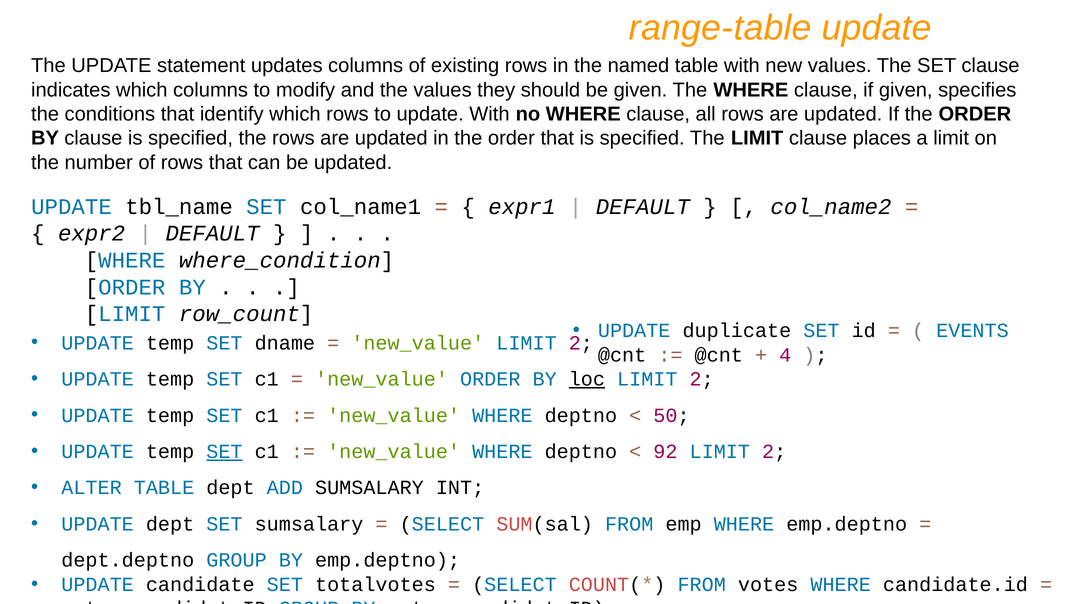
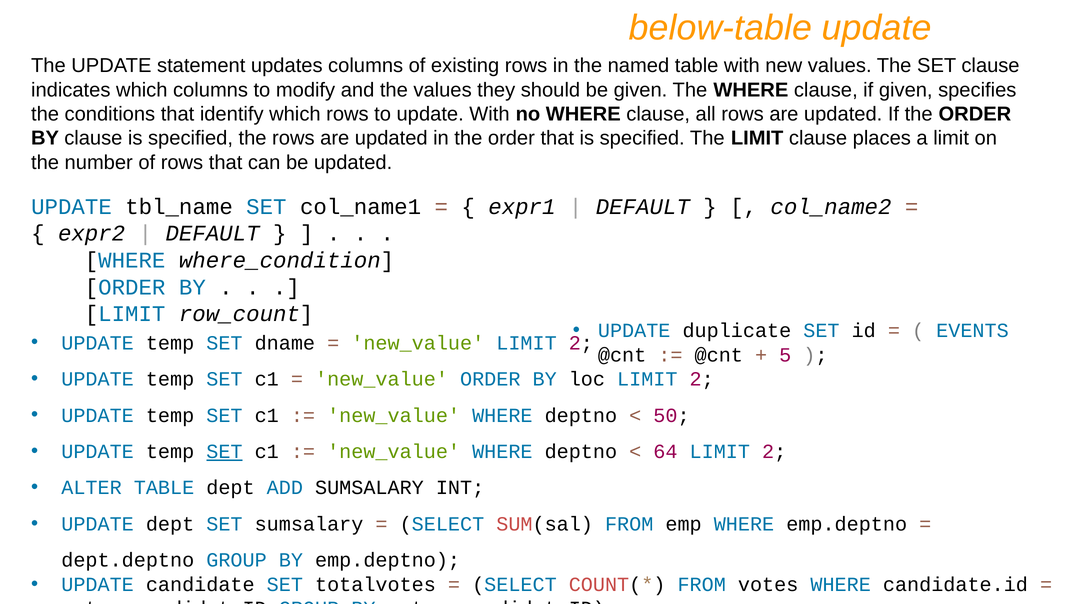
range-table: range-table -> below-table (720, 28)
4: 4 -> 5 (785, 355)
loc underline: present -> none (587, 379)
92: 92 -> 64 (665, 452)
